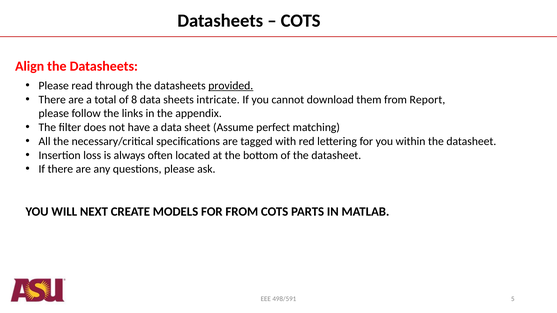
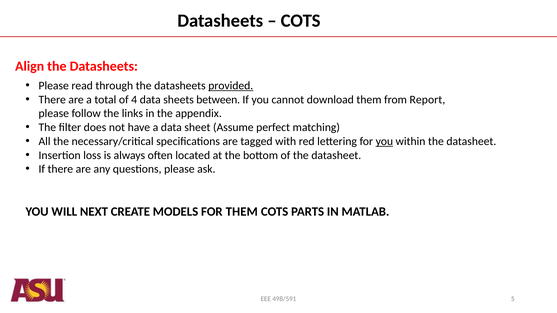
8: 8 -> 4 (134, 100)
intricate: intricate -> between (218, 100)
you underline: none -> present (384, 141)
FOR FROM: FROM -> THEM (242, 212)
